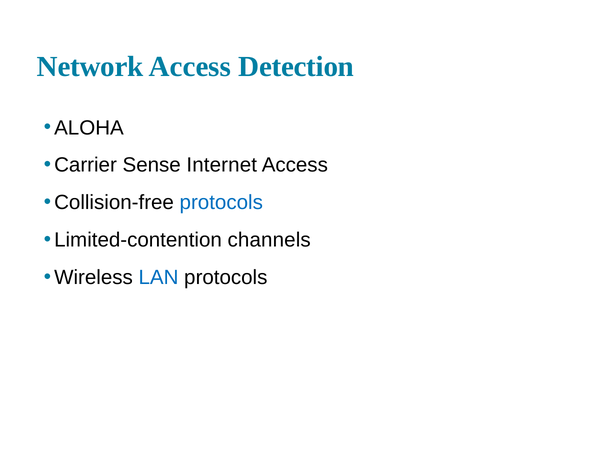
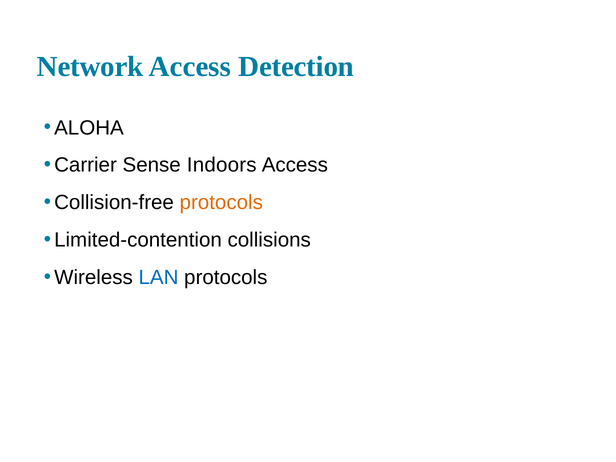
Internet: Internet -> Indoors (222, 165)
protocols colour: blue -> orange (221, 203)
channels: channels -> collisions (269, 240)
